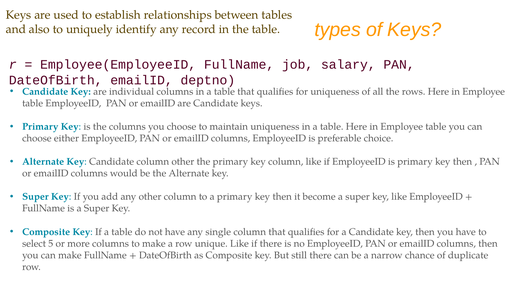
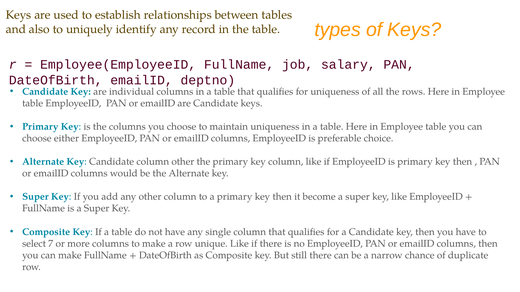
5: 5 -> 7 (51, 244)
